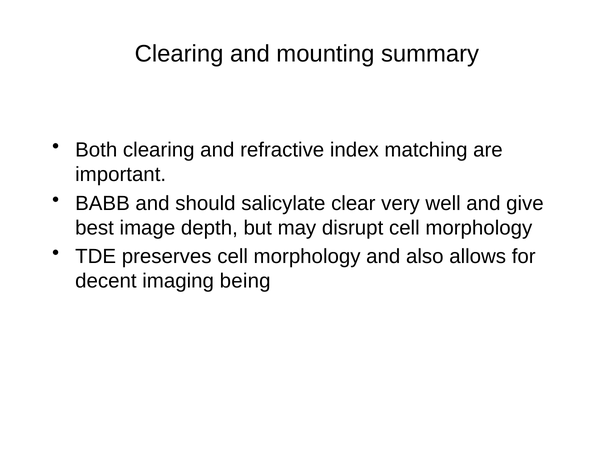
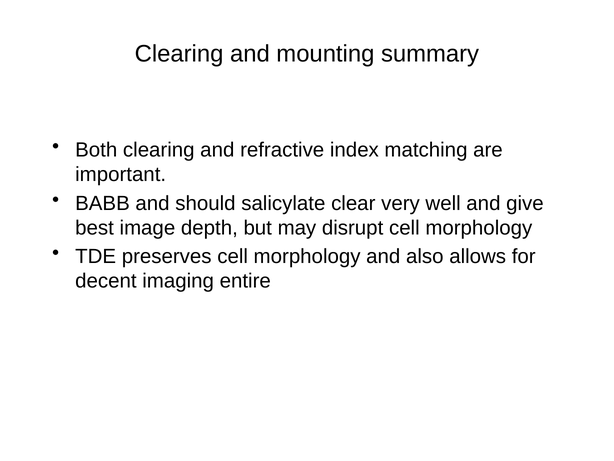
being: being -> entire (245, 281)
